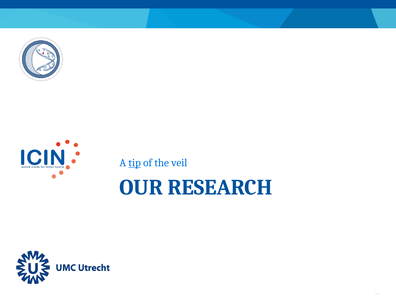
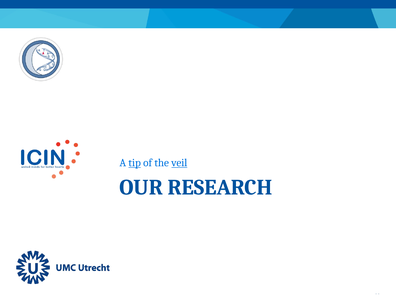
veil underline: none -> present (179, 163)
